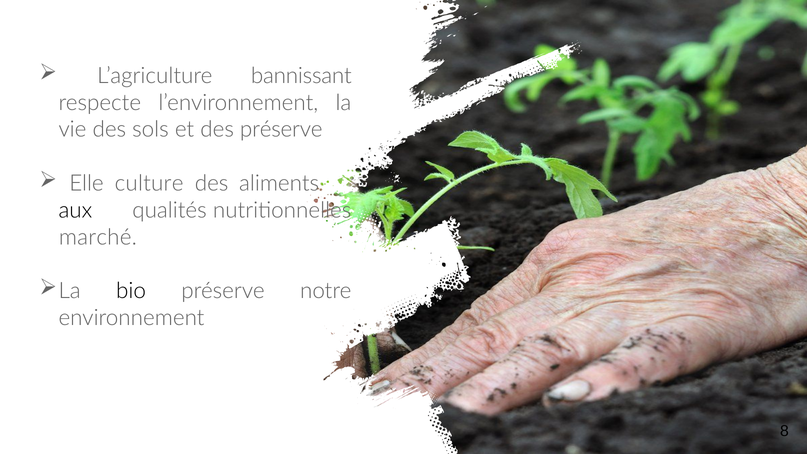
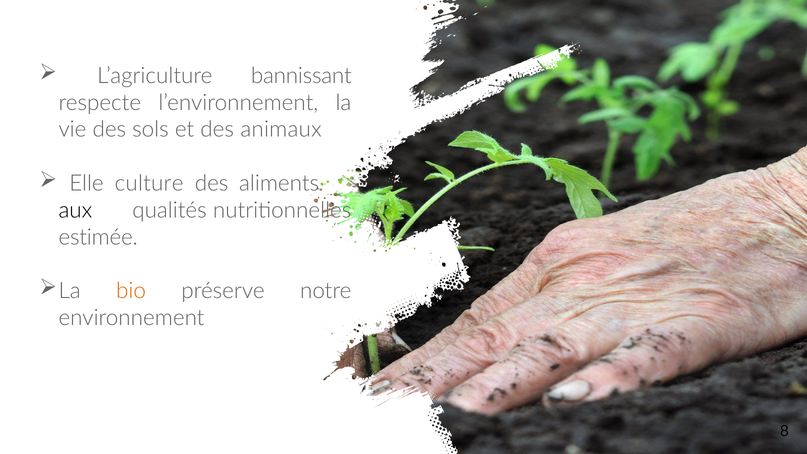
des préserve: préserve -> animaux (281, 130)
marché: marché -> estimée (98, 237)
bio colour: black -> orange (131, 291)
